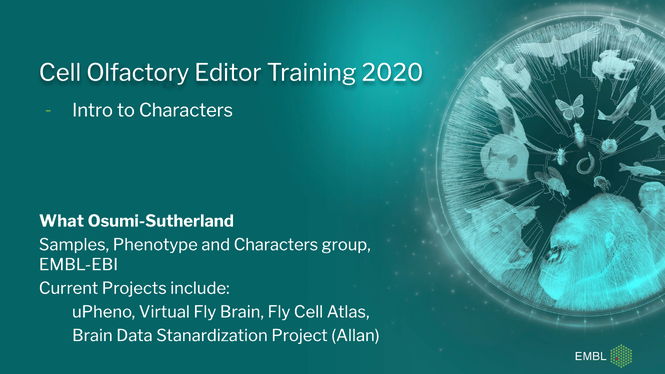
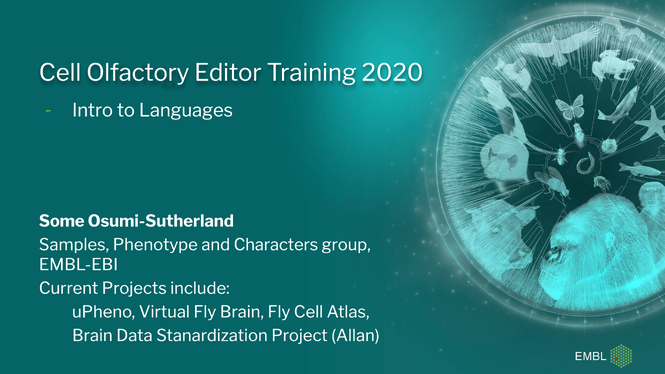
to Characters: Characters -> Languages (186, 110)
What: What -> Some (62, 221)
